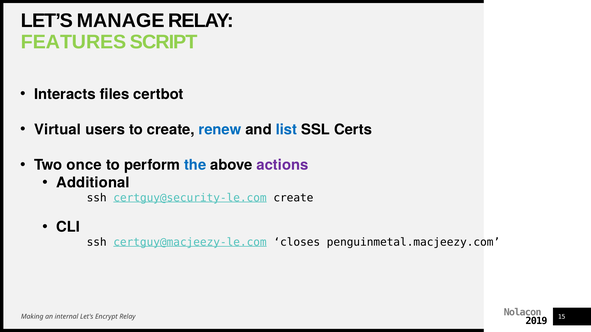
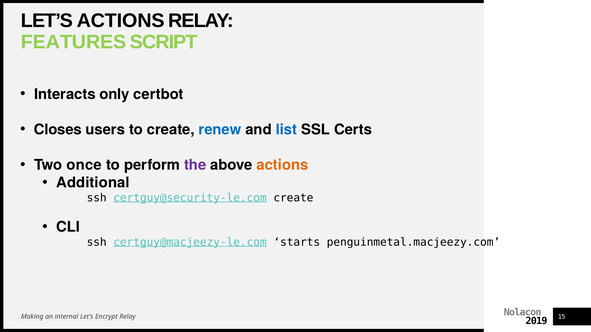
LET’S MANAGE: MANAGE -> ACTIONS (121, 21)
files: files -> only (115, 94)
Virtual: Virtual -> Closes (58, 130)
the colour: blue -> purple (195, 165)
actions colour: purple -> orange (282, 165)
closes: closes -> starts (297, 243)
